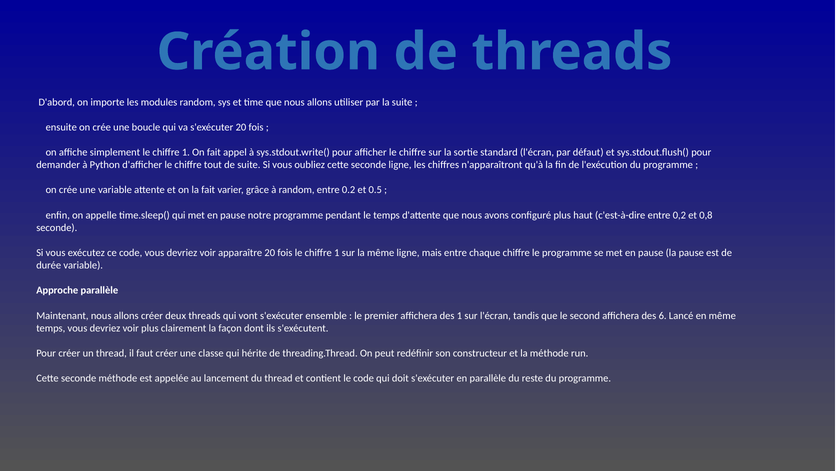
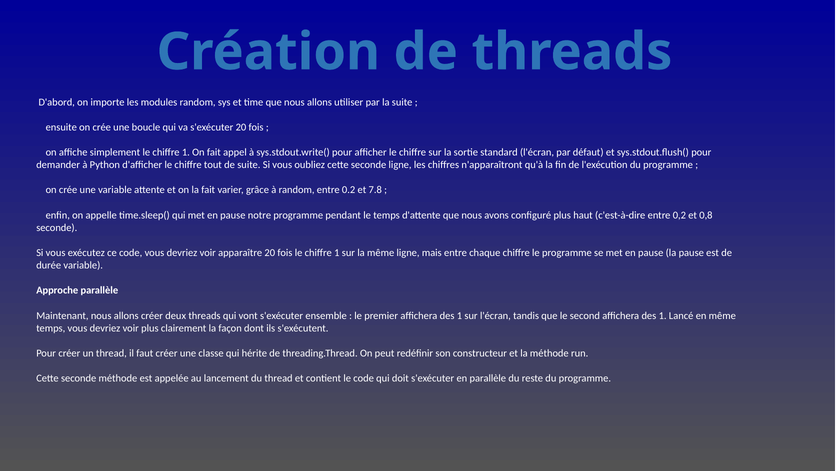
0.5: 0.5 -> 7.8 (375, 190)
second affichera des 6: 6 -> 1 (663, 316)
